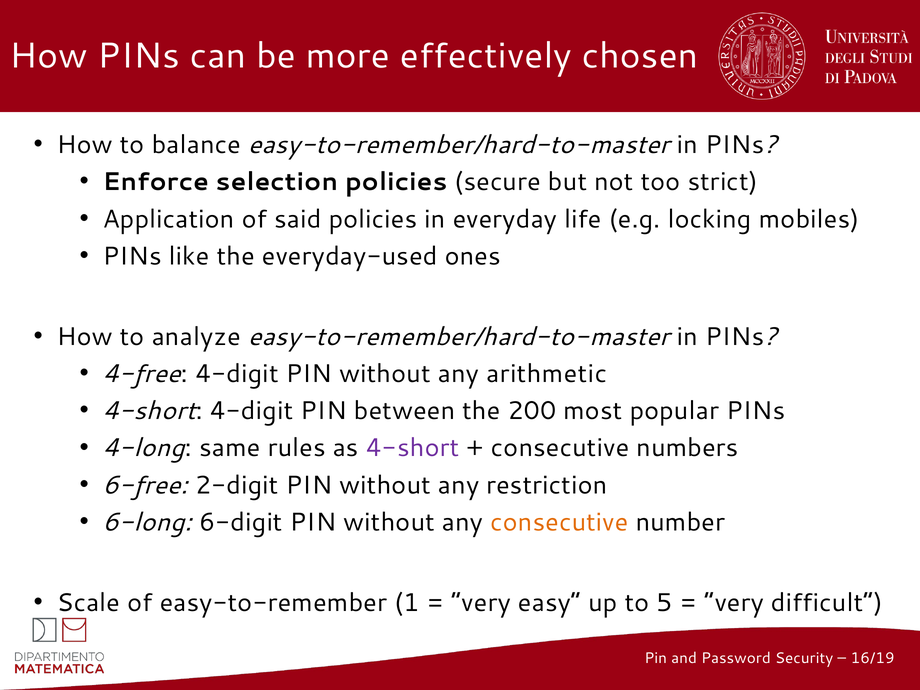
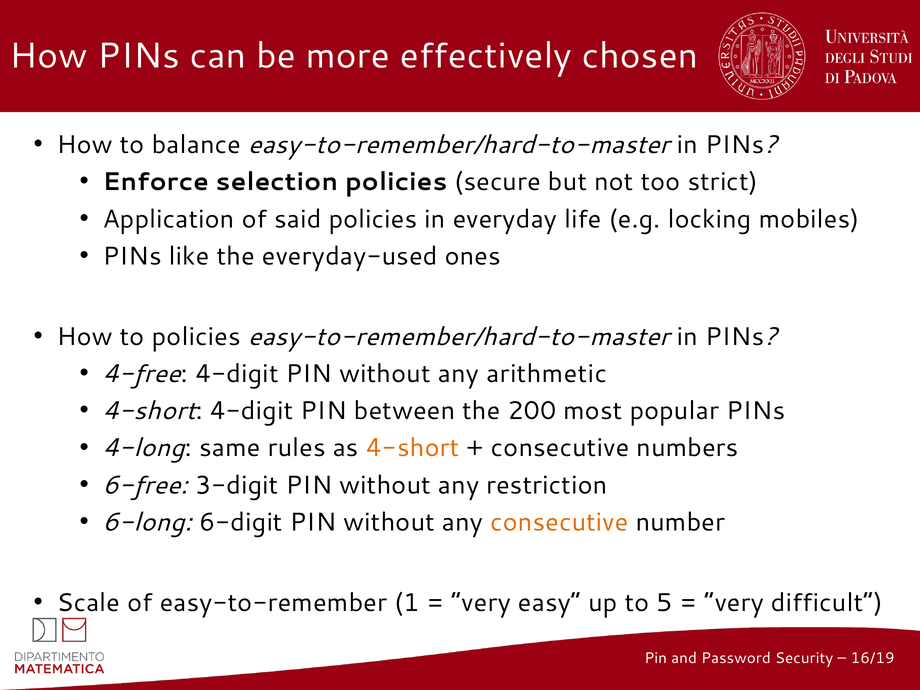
to analyze: analyze -> policies (196, 337)
4-short colour: purple -> orange (413, 448)
2-digit: 2-digit -> 3-digit (237, 485)
